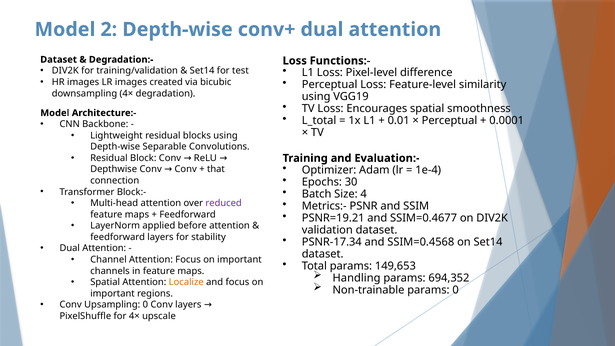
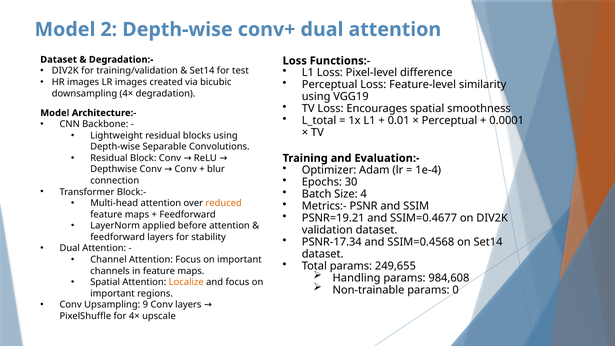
that: that -> blur (216, 169)
reduced colour: purple -> orange (224, 203)
149,653: 149,653 -> 249,655 (395, 266)
694,352: 694,352 -> 984,608 (449, 278)
Upsampling 0: 0 -> 9 (145, 305)
